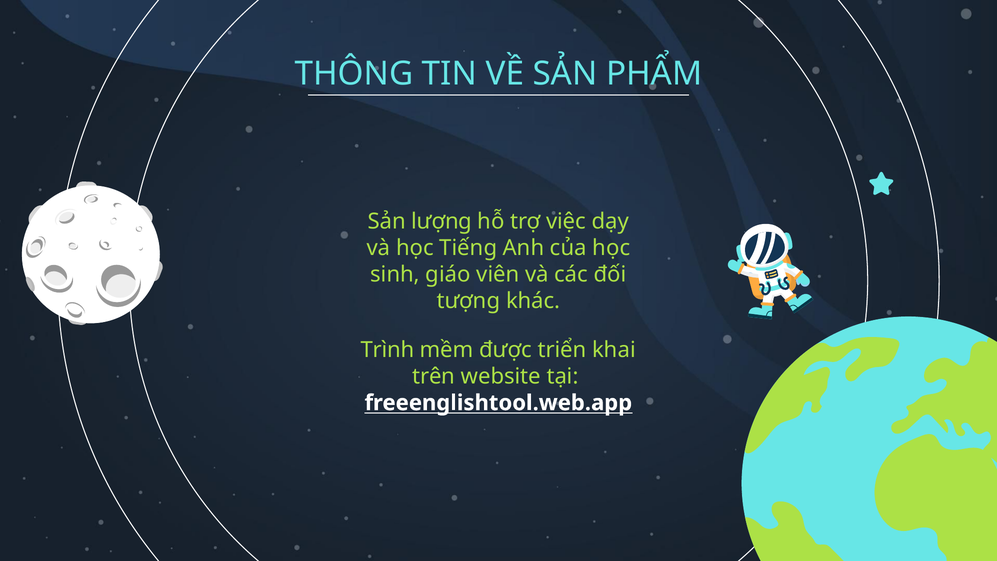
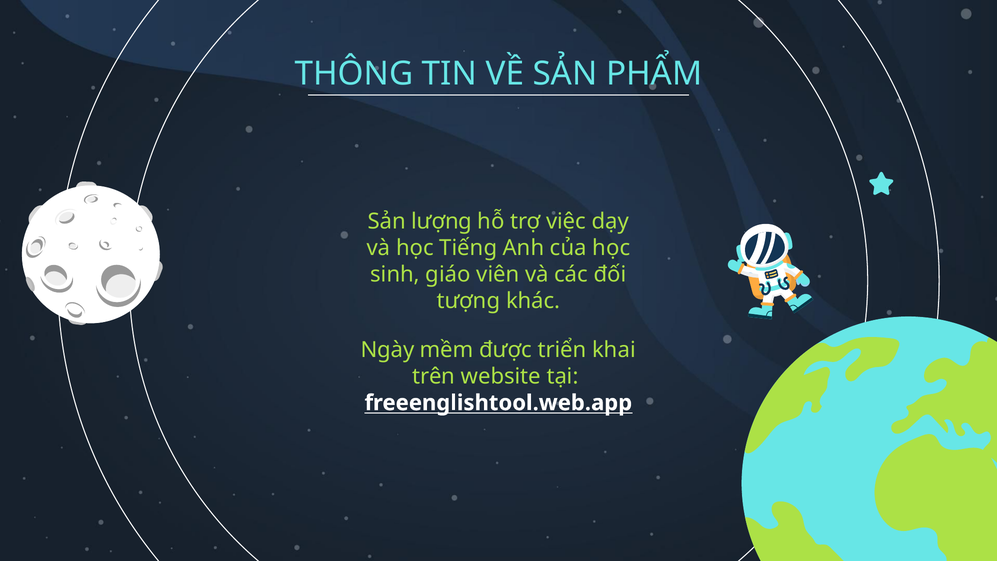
Trình: Trình -> Ngày (388, 350)
